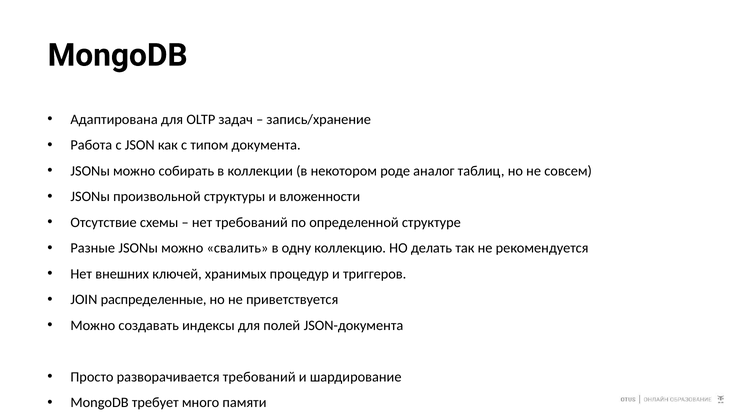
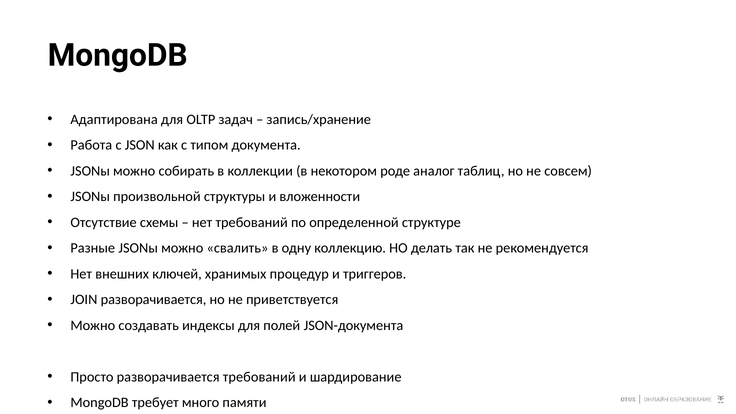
JOIN распределенные: распределенные -> разворачивается (154, 300)
